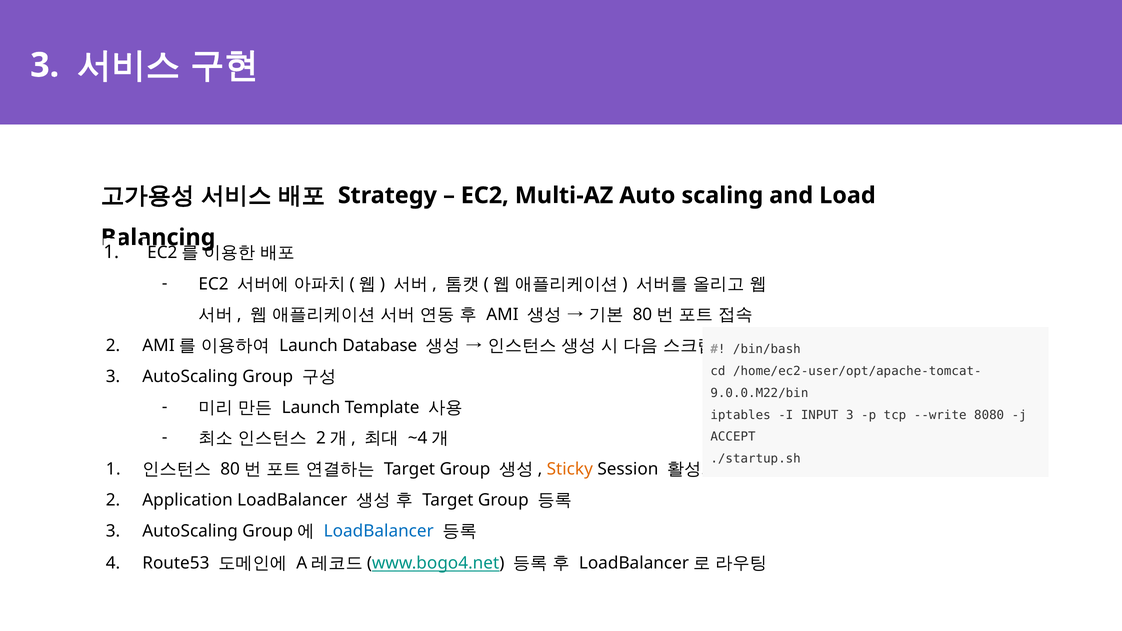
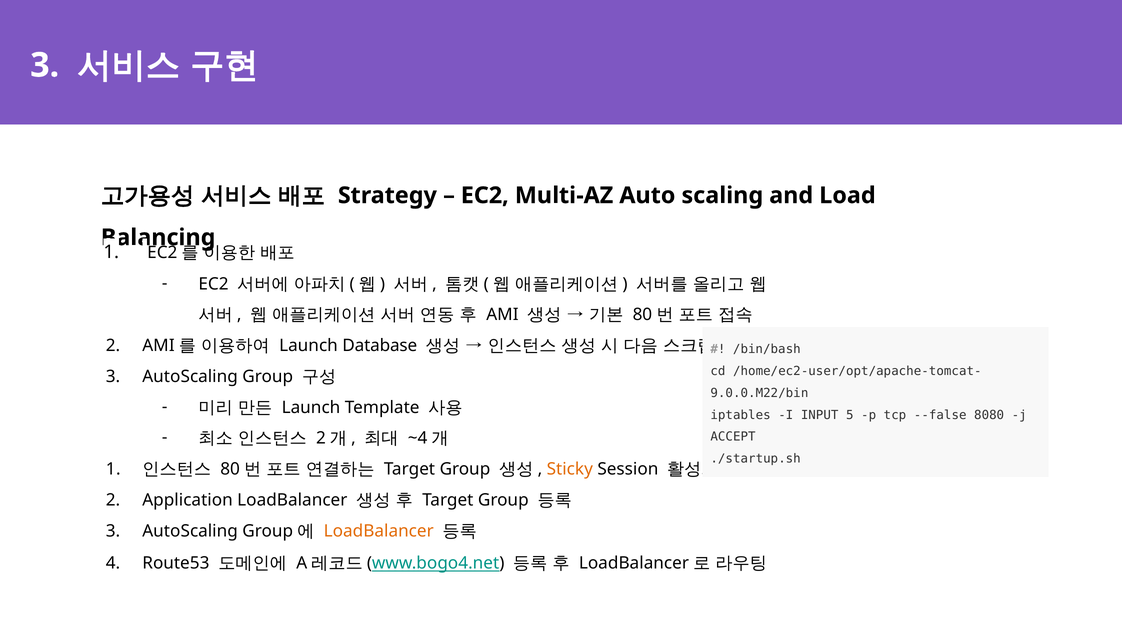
INPUT 3: 3 -> 5 (850, 415)
--write: --write -> --false (940, 415)
LoadBalancer colour: blue -> orange (379, 531)
